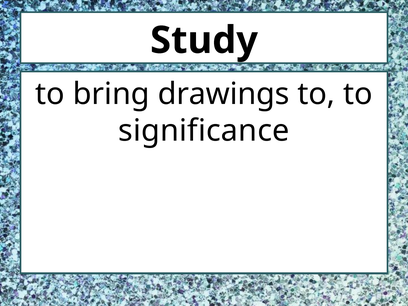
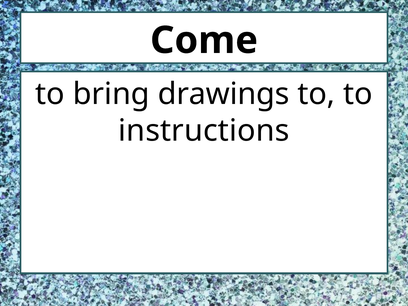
Study: Study -> Come (204, 40)
significance: significance -> instructions (204, 131)
